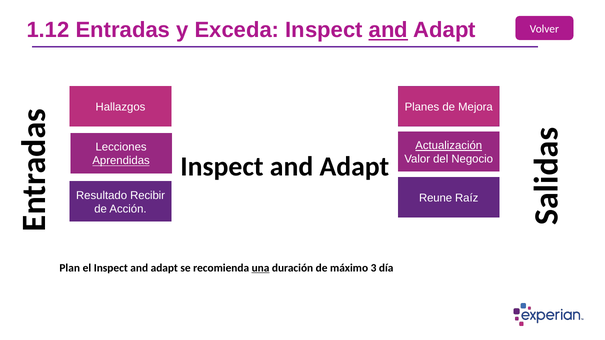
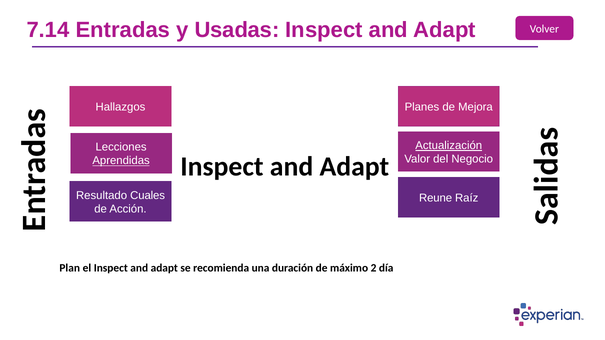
1.12: 1.12 -> 7.14 (48, 30)
Exceda: Exceda -> Usadas (237, 30)
and underline: present -> none (388, 30)
Recibir: Recibir -> Cuales (148, 196)
una underline: present -> none (260, 268)
3: 3 -> 2 (374, 268)
